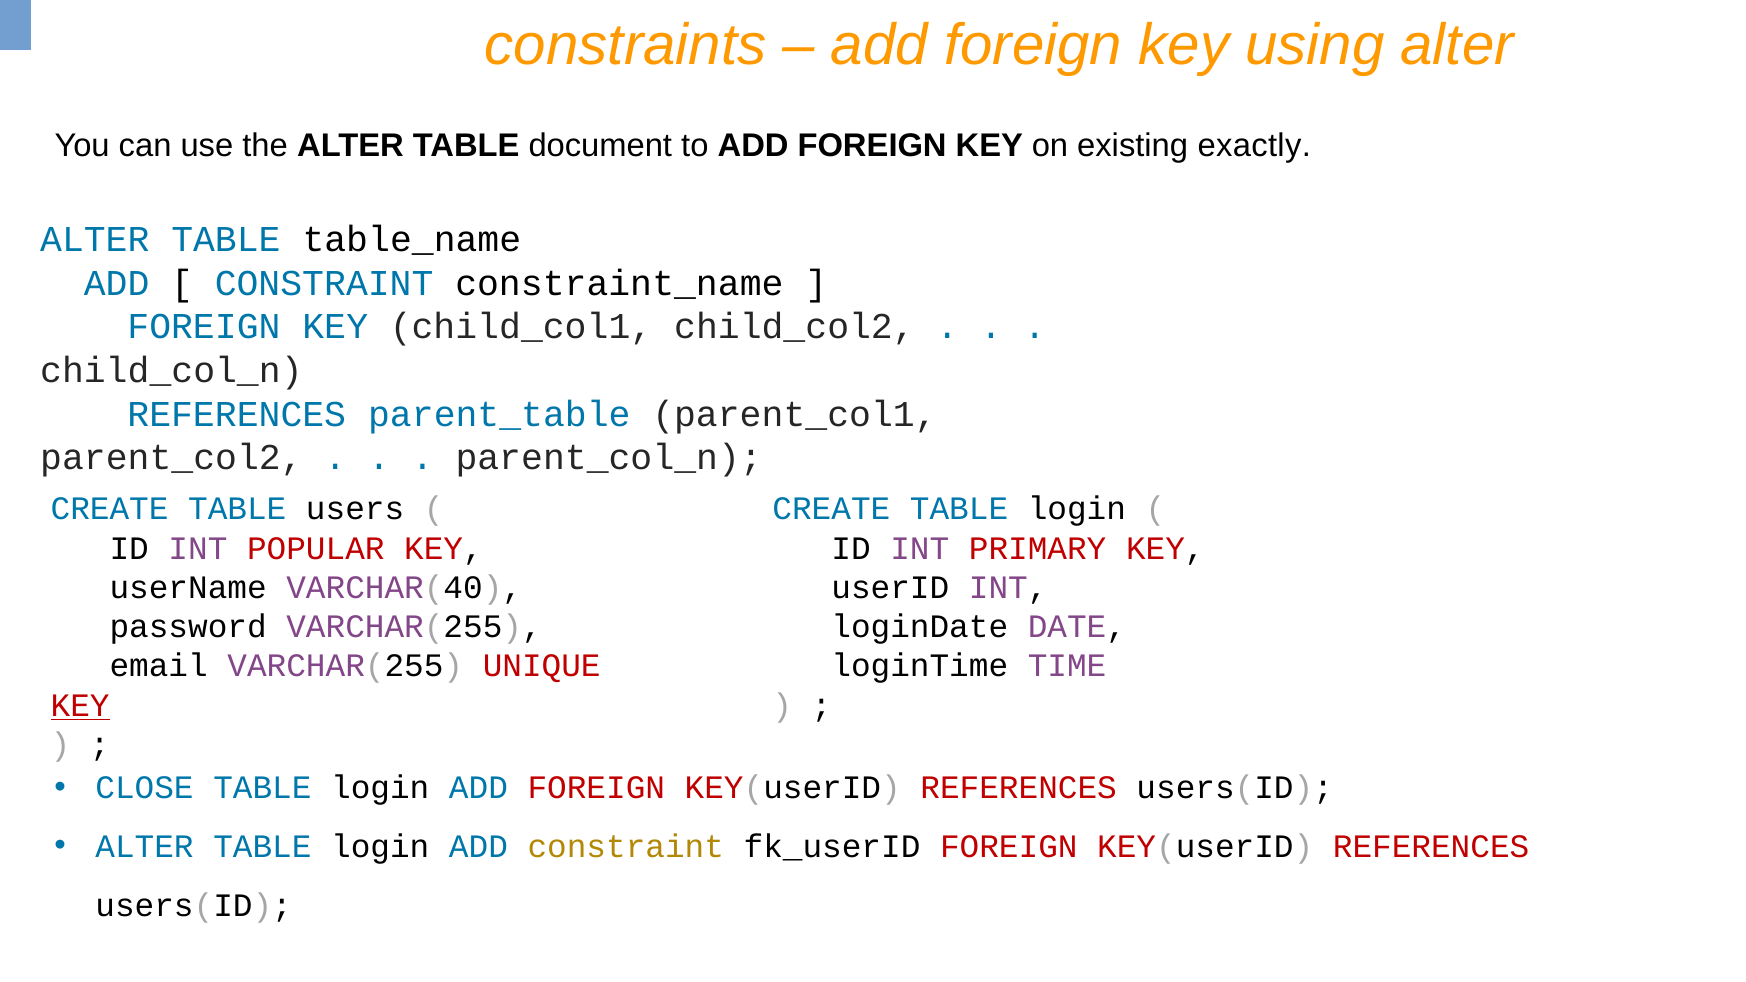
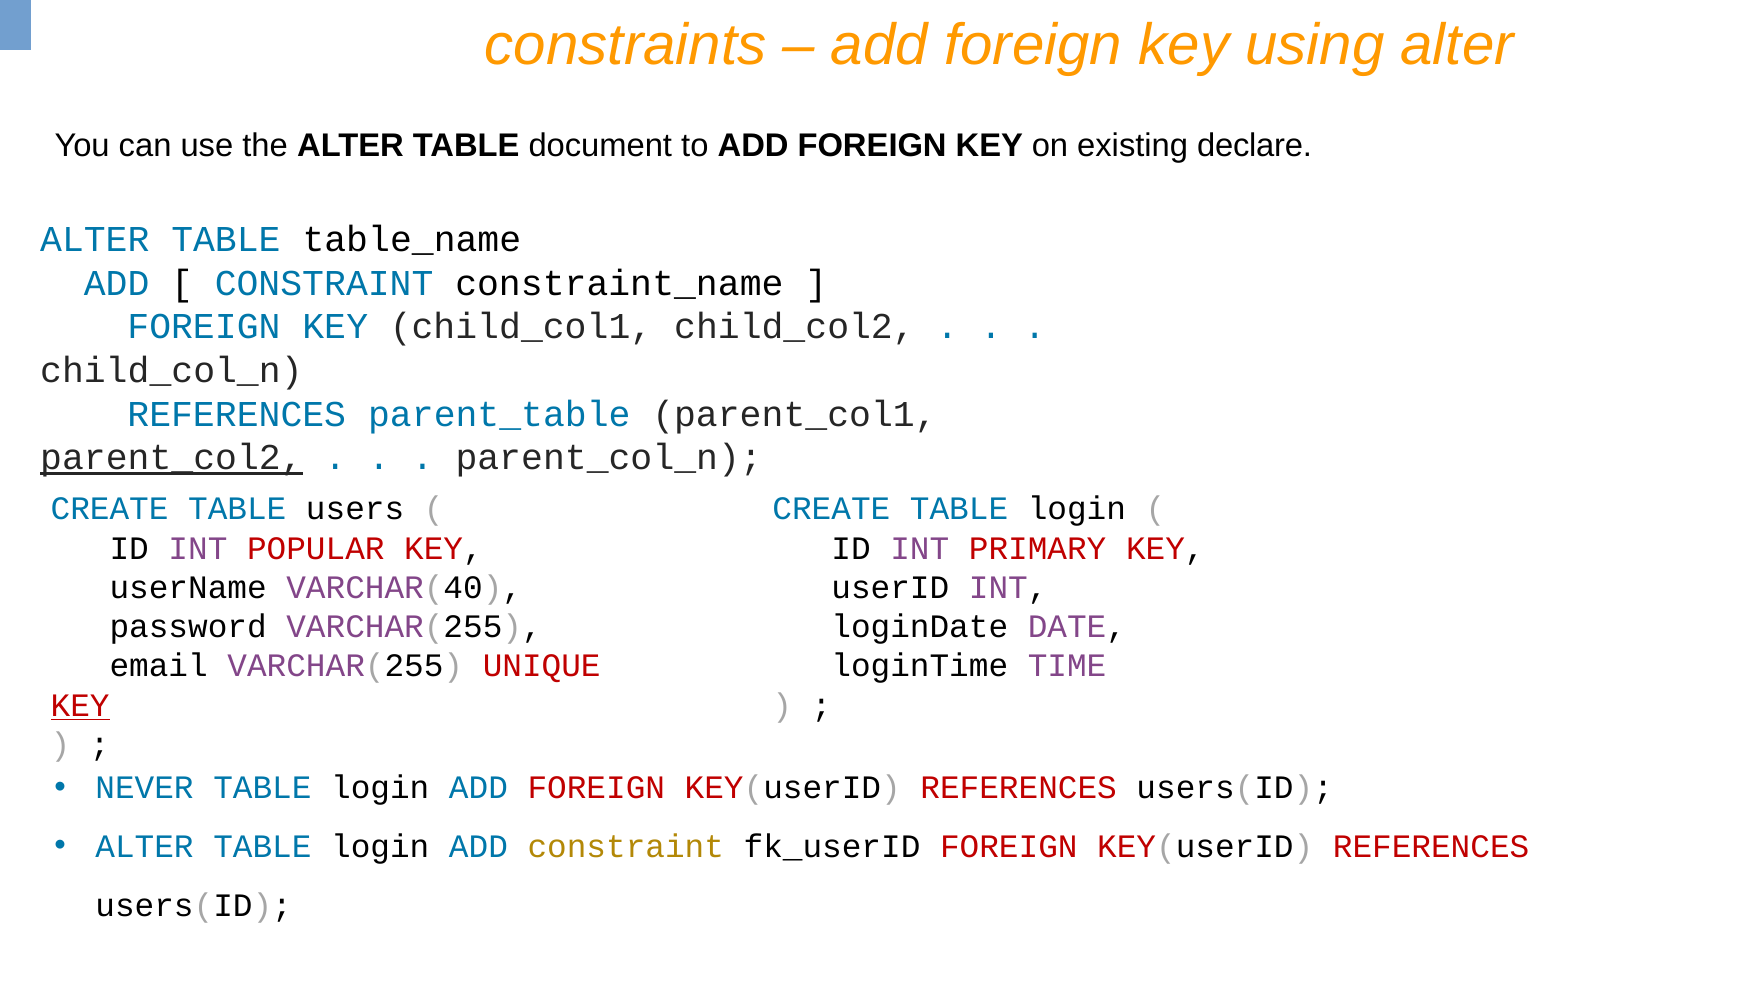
exactly: exactly -> declare (1255, 145)
parent_col2 underline: none -> present (171, 458)
CLOSE: CLOSE -> NEVER (145, 788)
